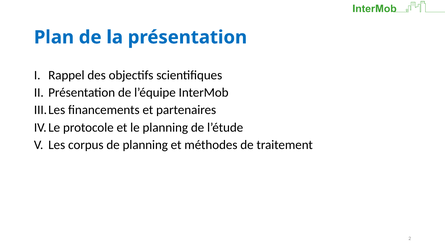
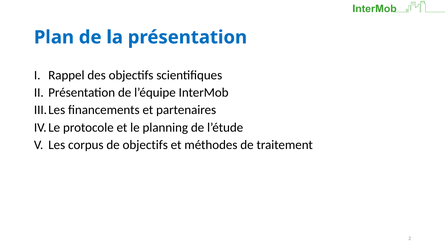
de planning: planning -> objectifs (145, 145)
